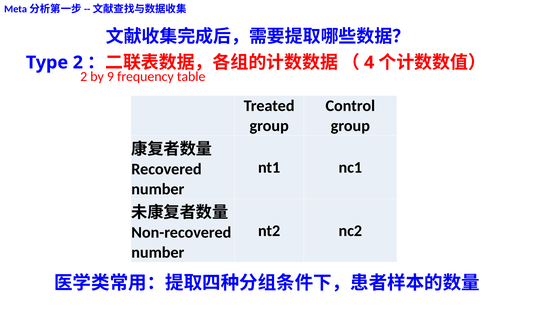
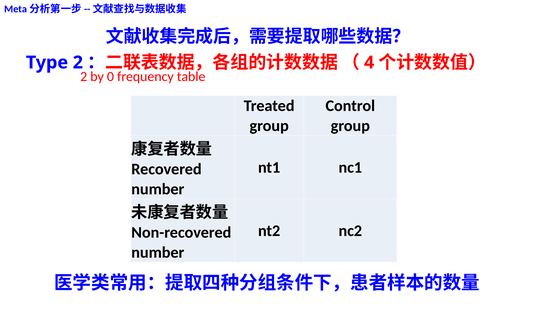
9: 9 -> 0 (110, 77)
